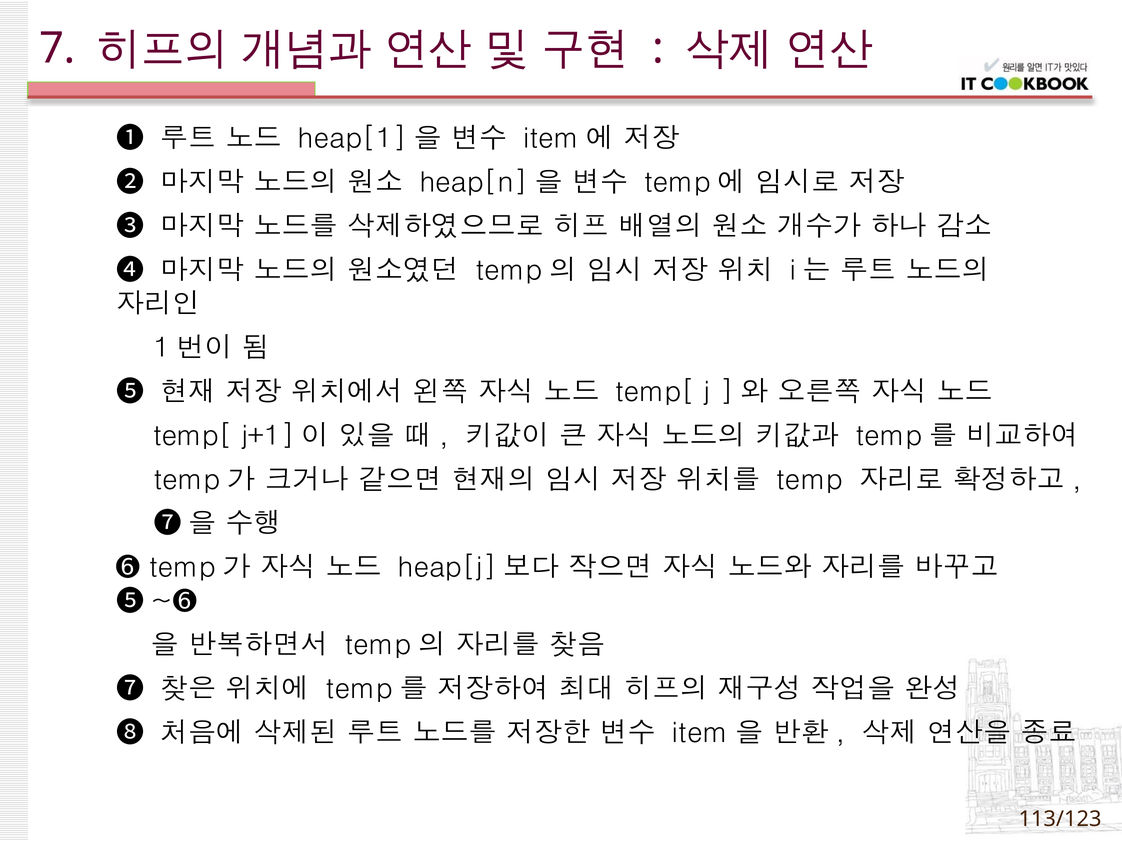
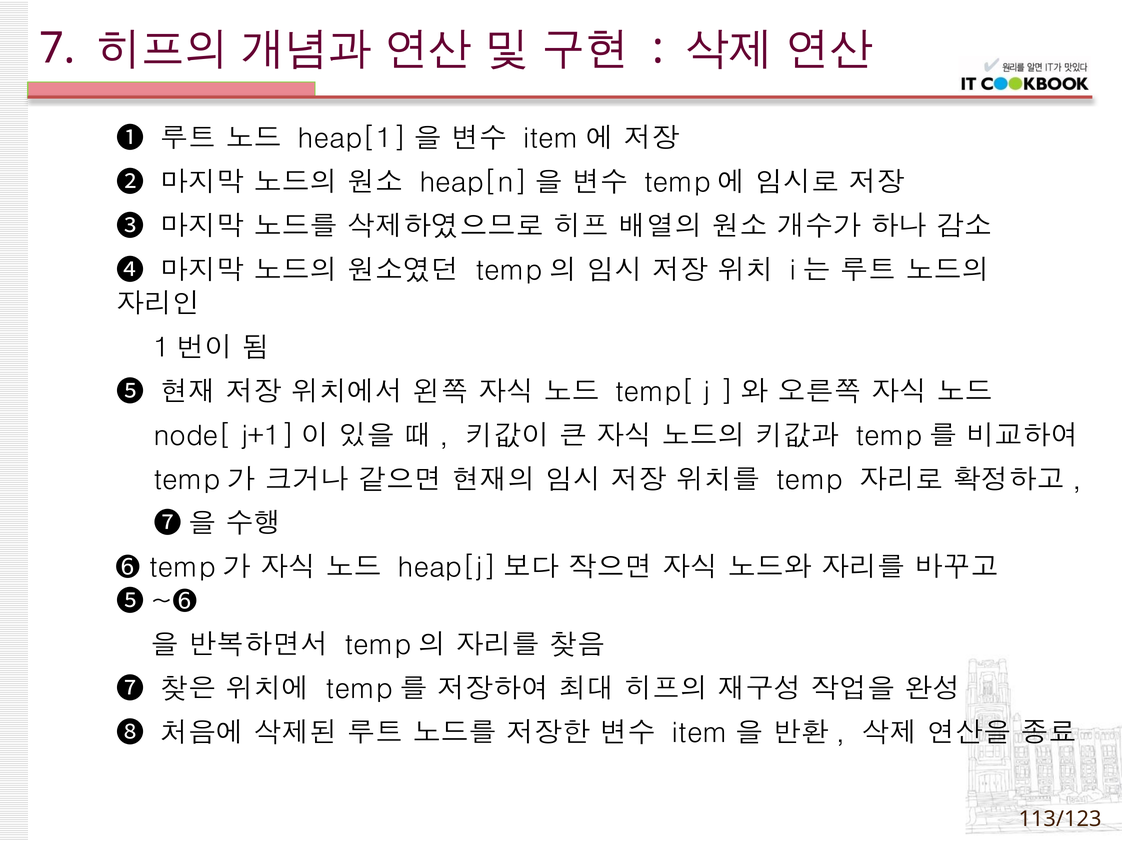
temp[: temp[ -> node[ (193, 436)
